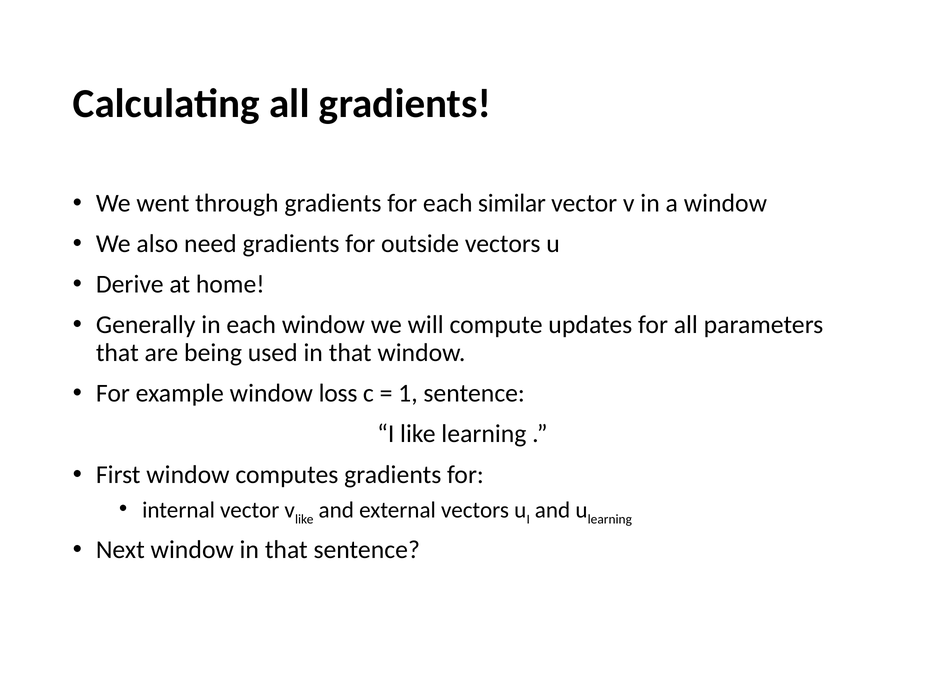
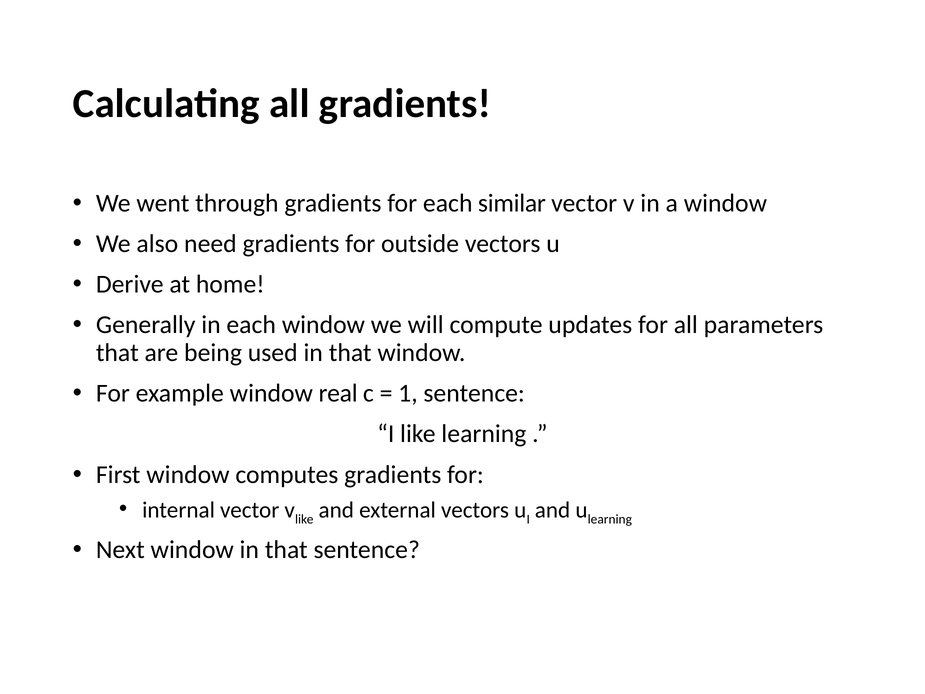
loss: loss -> real (338, 393)
